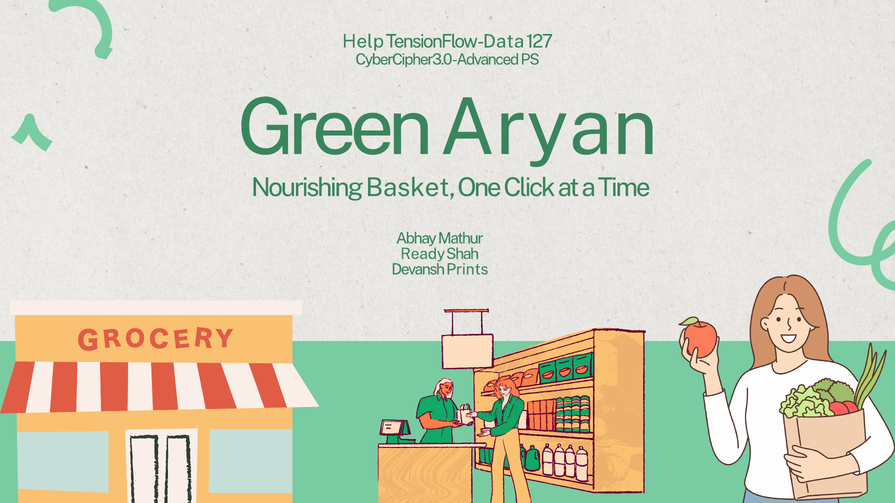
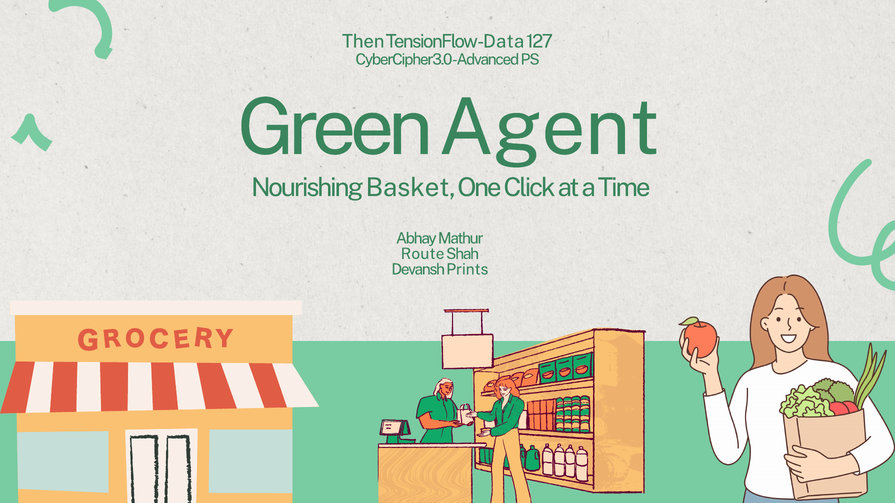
Help: Help -> Then (363, 41)
Aryan: Aryan -> Agent (549, 128)
Ready: Ready -> Route (423, 254)
